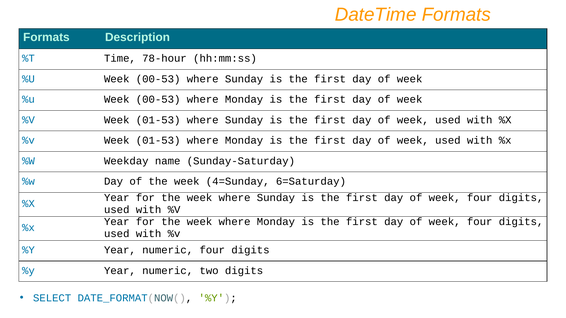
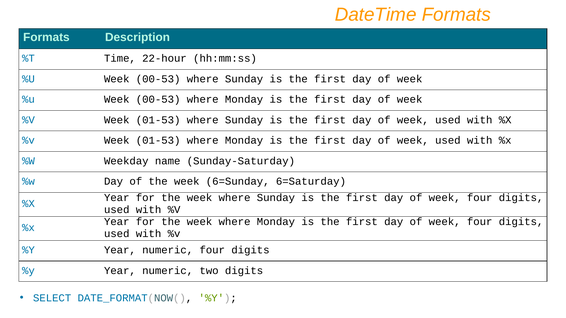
78-hour: 78-hour -> 22-hour (164, 59)
4=Sunday: 4=Sunday -> 6=Sunday (238, 182)
